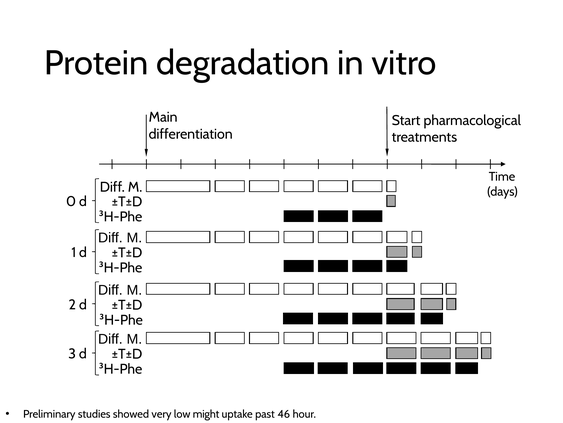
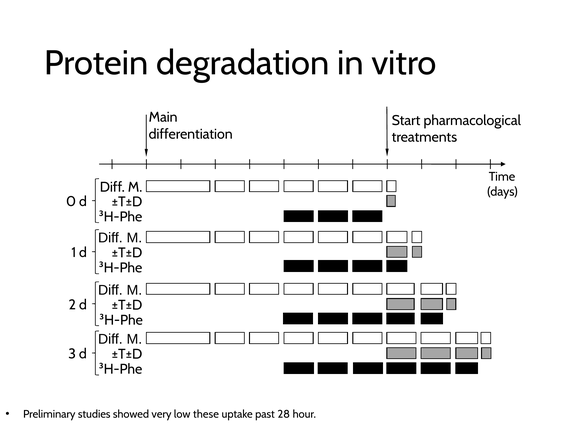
might: might -> these (206, 414)
46: 46 -> 28 (284, 414)
